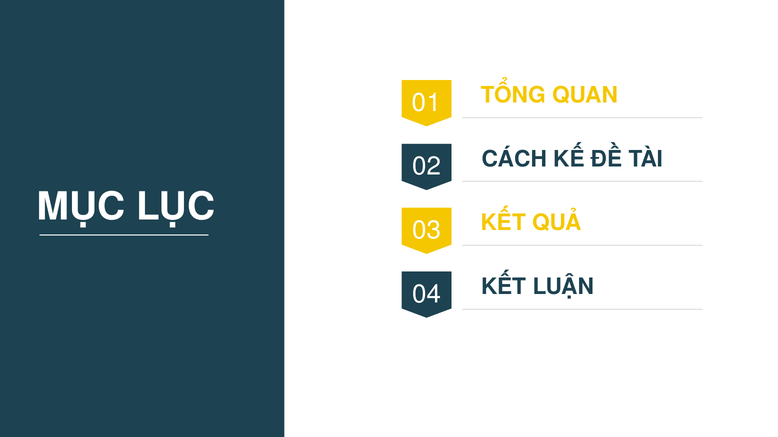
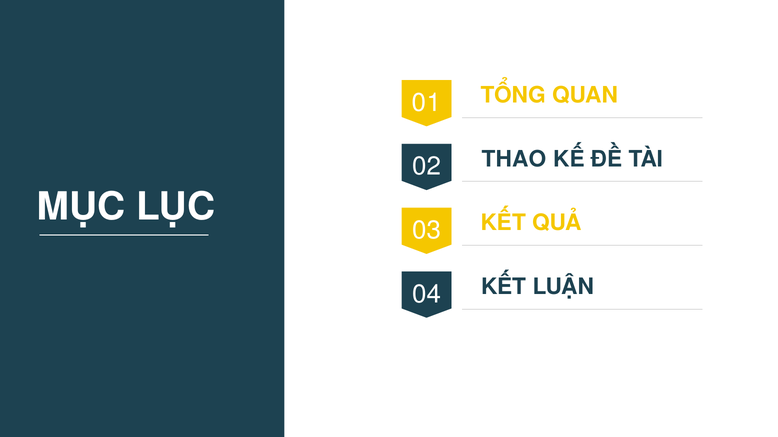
CÁCH: CÁCH -> THAO (514, 159)
